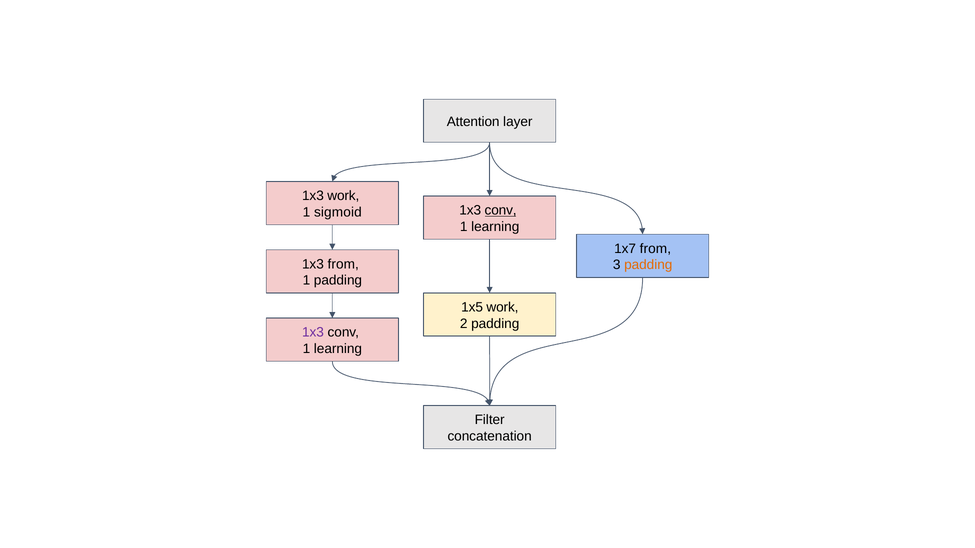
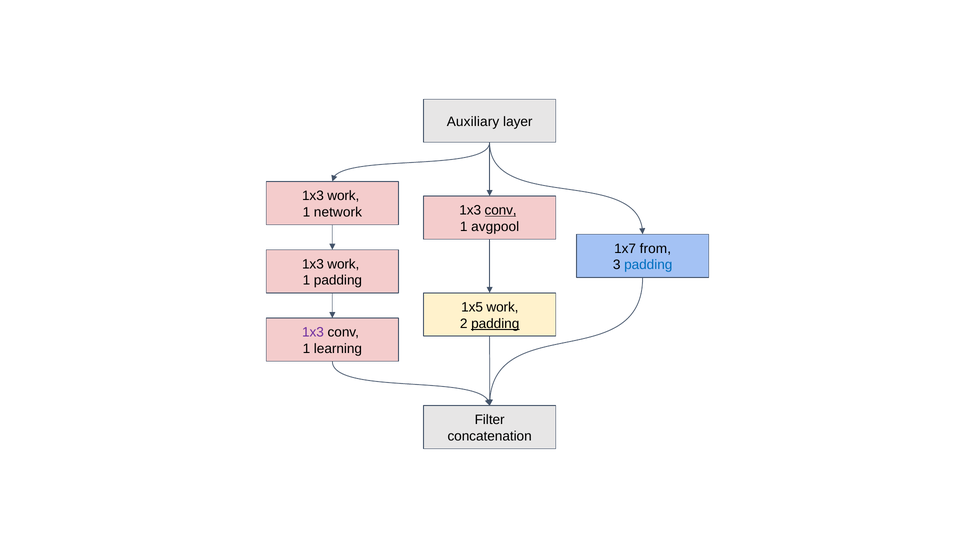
Attention: Attention -> Auxiliary (473, 122)
sigmoid: sigmoid -> network (338, 212)
learning: learning -> avgpool (495, 227)
from: from -> work (343, 264)
padding colour: orange -> blue (648, 265)
padding underline: none -> present (495, 324)
